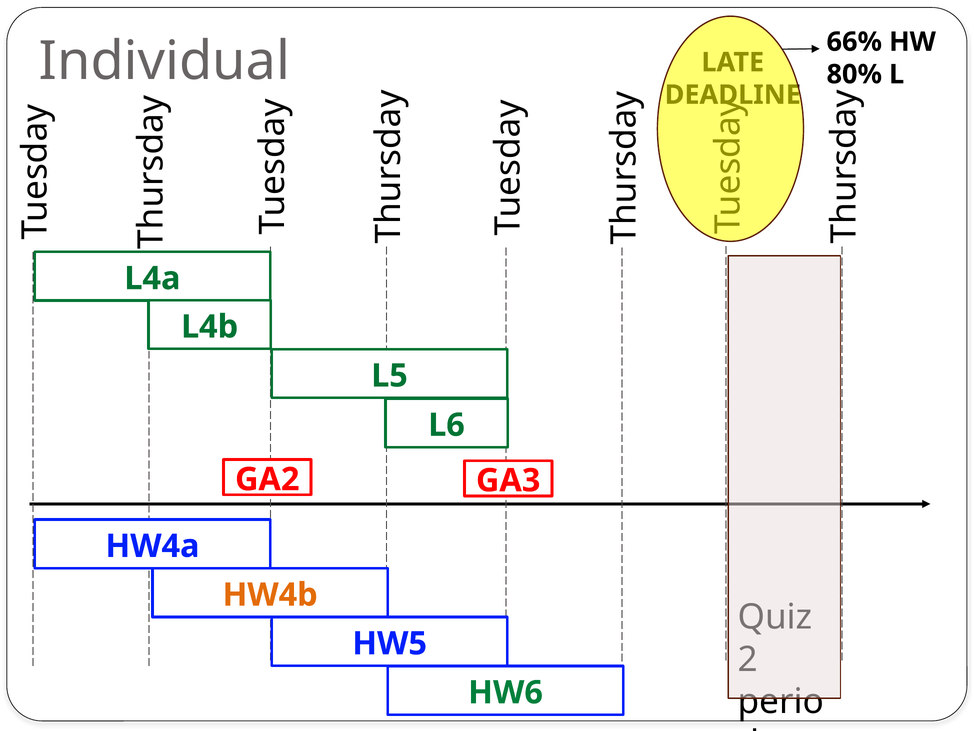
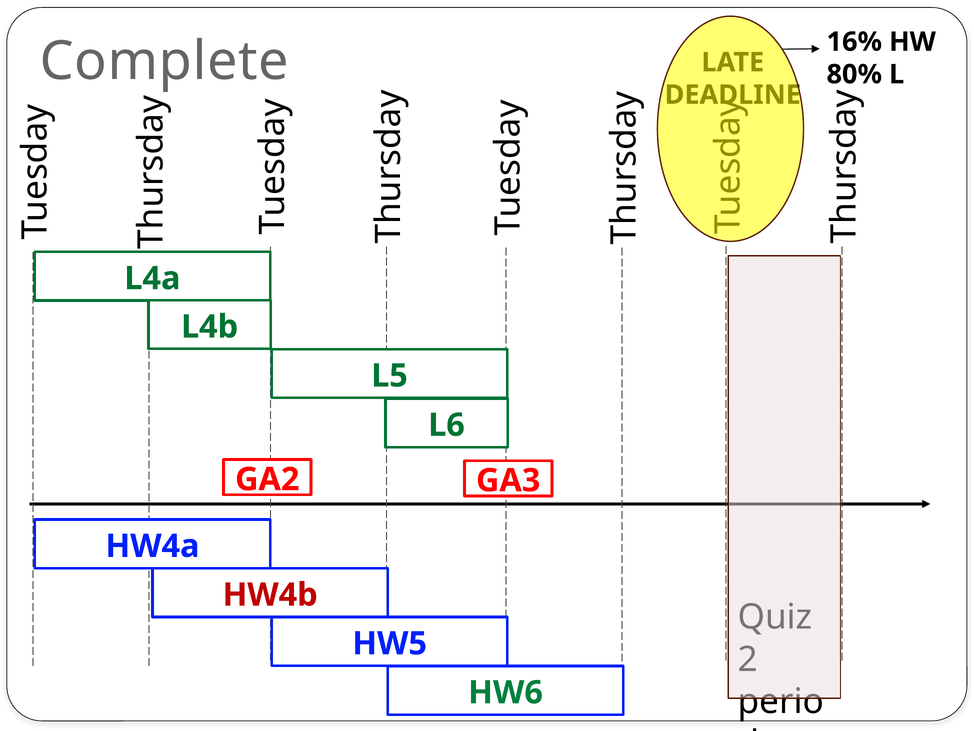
66%: 66% -> 16% (854, 42)
Individual: Individual -> Complete (164, 61)
HW4b colour: orange -> red (270, 595)
